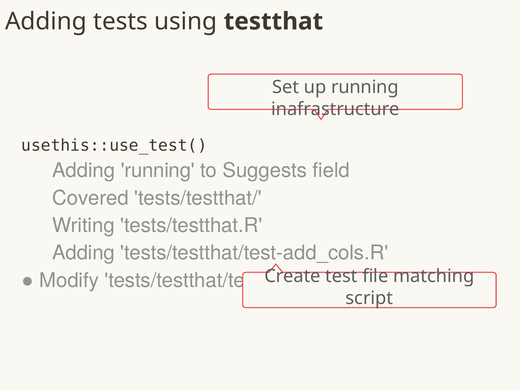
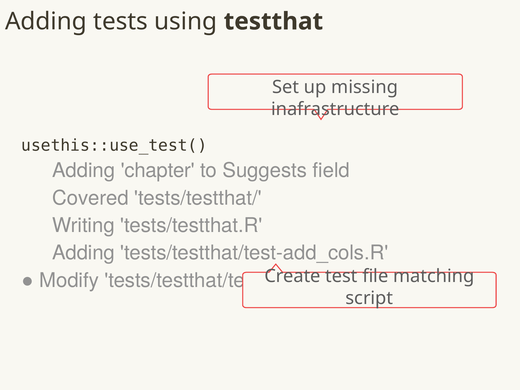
up running: running -> missing (365, 87)
Adding running: running -> chapter (158, 171)
